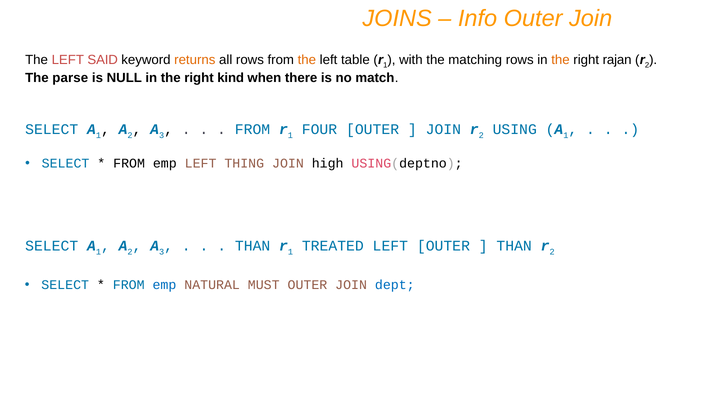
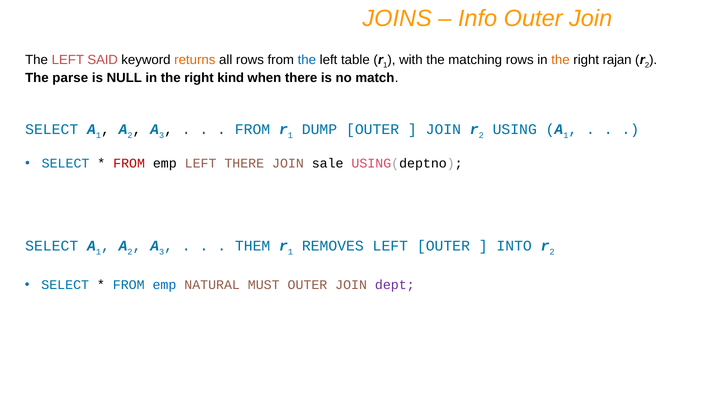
the colour: orange -> blue (307, 60)
FOUR: FOUR -> DUMP (319, 130)
FROM colour: black -> red (129, 164)
LEFT THING: THING -> THERE (244, 164)
high: high -> sale (328, 164)
THAN: THAN -> THEM (253, 246)
TREATED: TREATED -> REMOVES (333, 246)
THAN: THAN -> INTO (514, 246)
dept colour: blue -> purple (395, 285)
